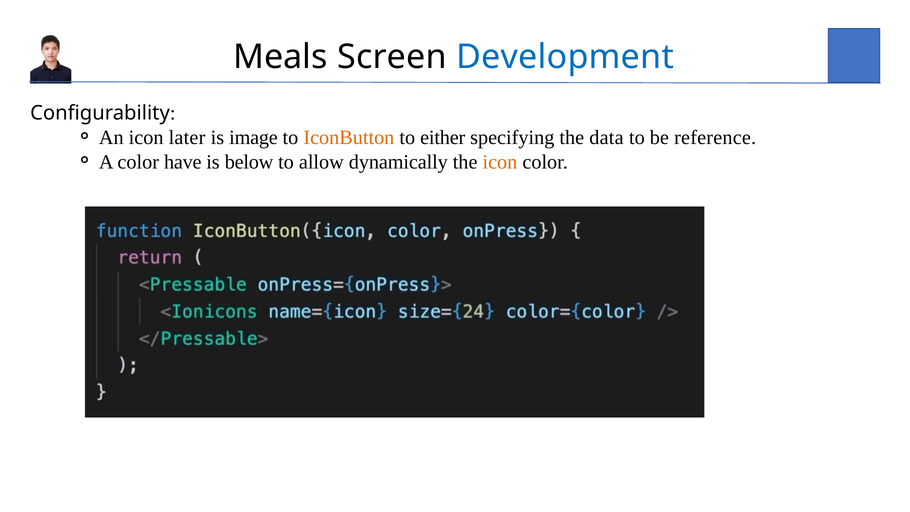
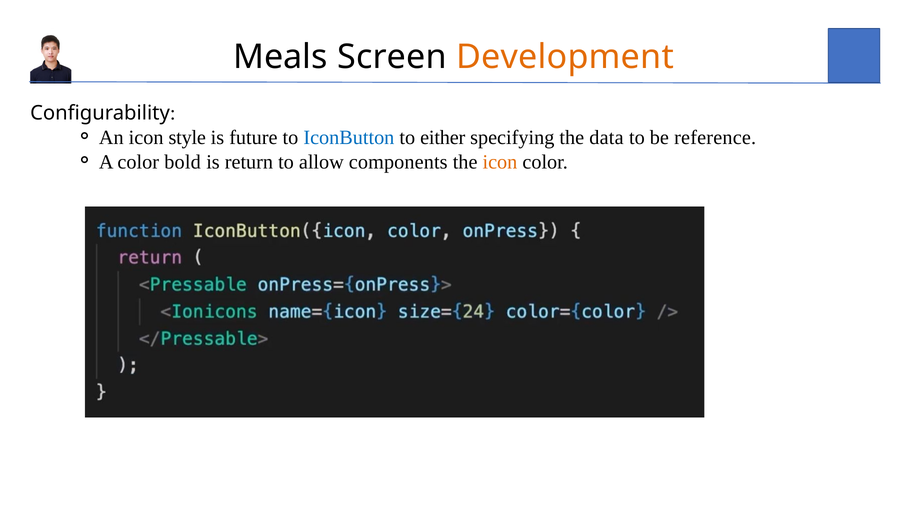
Development colour: blue -> orange (565, 57)
later: later -> style (187, 138)
image: image -> future (253, 138)
IconButton colour: orange -> blue (349, 138)
have: have -> bold (183, 162)
below: below -> return (249, 162)
dynamically: dynamically -> components (398, 162)
